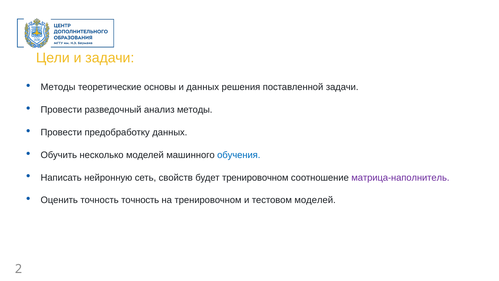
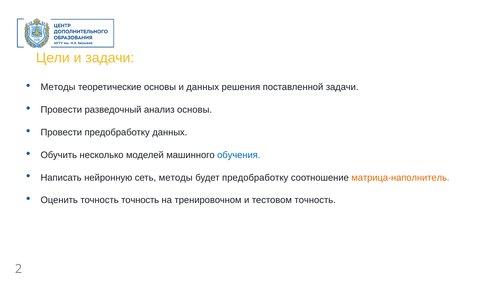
анализ методы: методы -> основы (195, 110)
сеть свойств: свойств -> методы (176, 177)
будет тренировочном: тренировочном -> предобработку (255, 177)
матрица-наполнитель colour: purple -> orange (400, 177)
тестовом моделей: моделей -> точность (315, 200)
